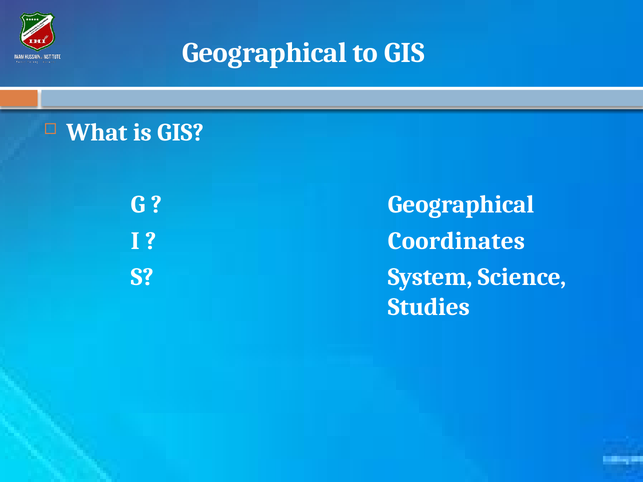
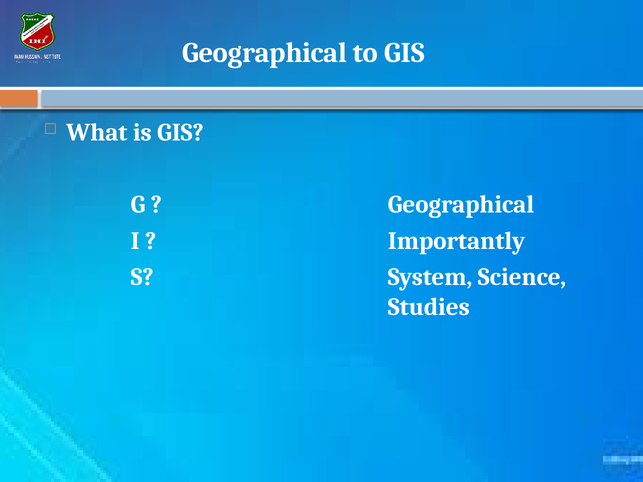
Coordinates: Coordinates -> Importantly (457, 241)
